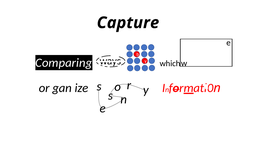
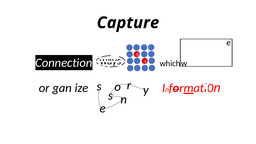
Comparing: Comparing -> Connection (64, 63)
